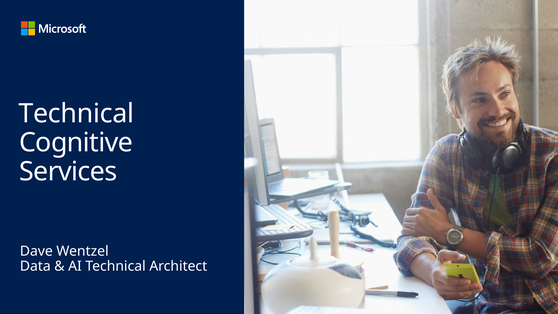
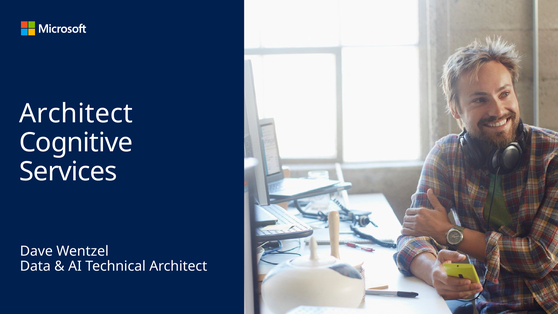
Technical: Technical -> Architect (76, 114)
